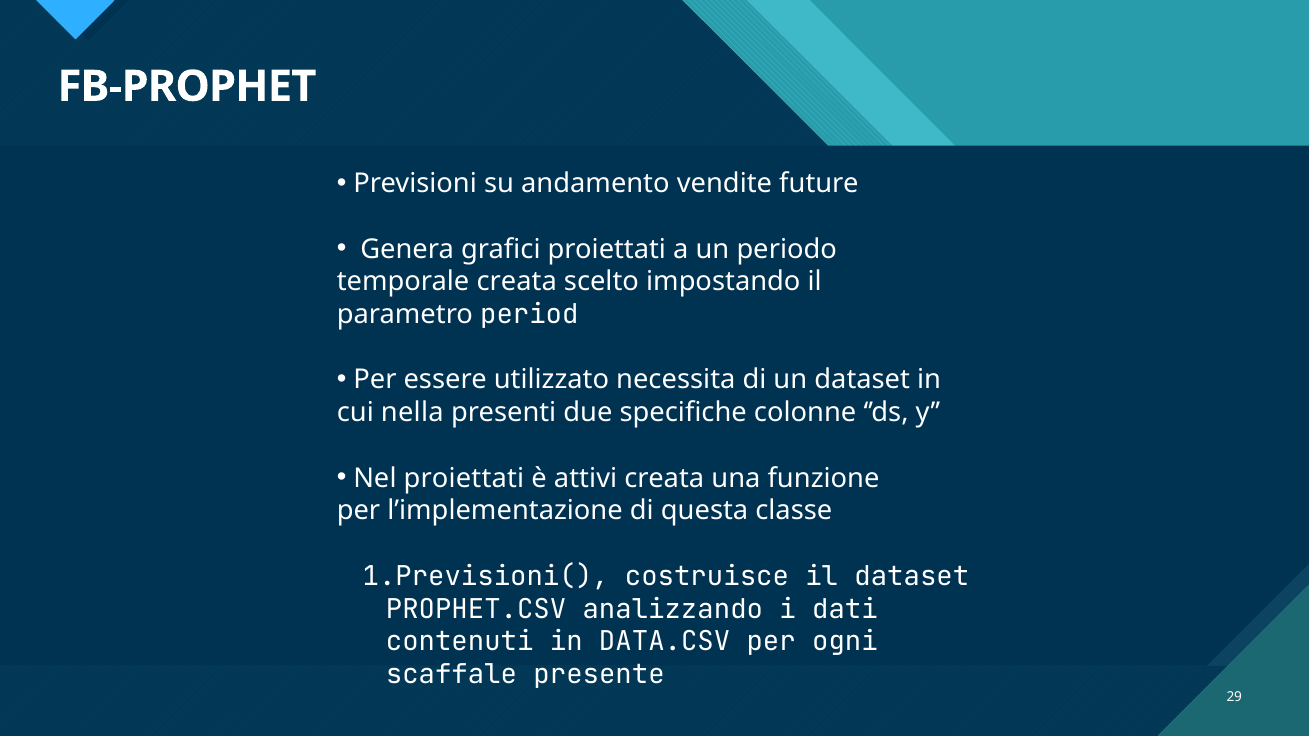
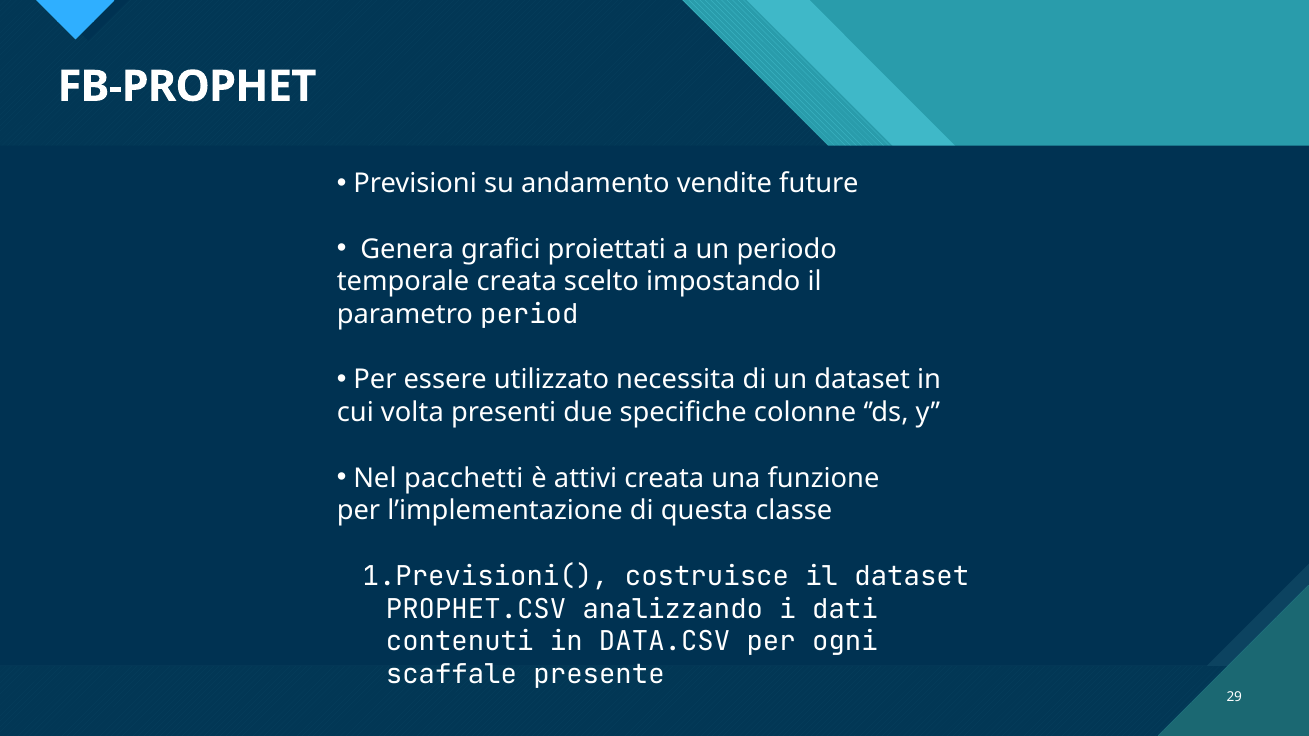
nella: nella -> volta (412, 413)
Nel proiettati: proiettati -> pacchetti (464, 478)
